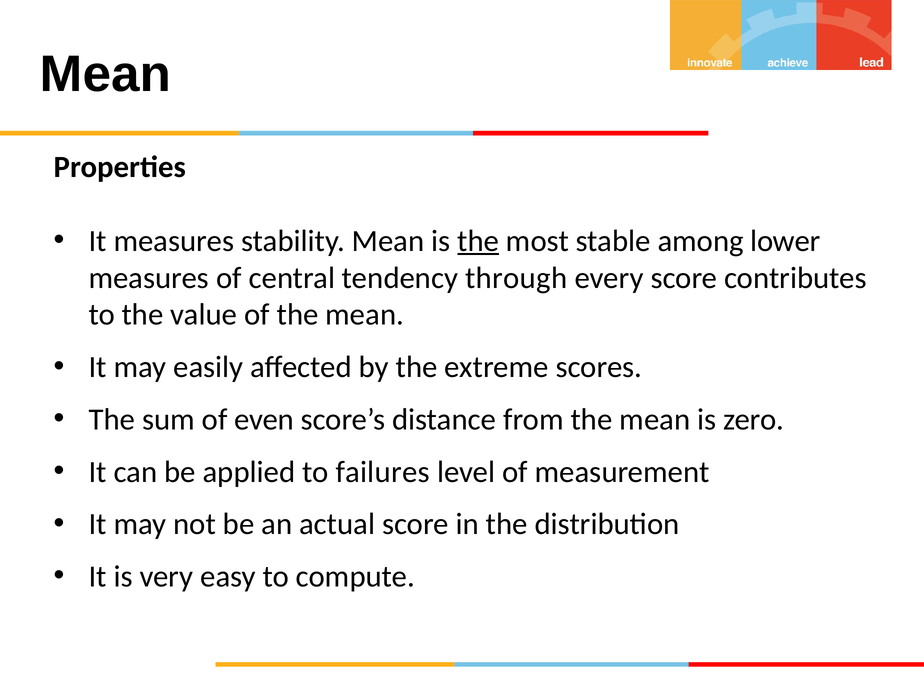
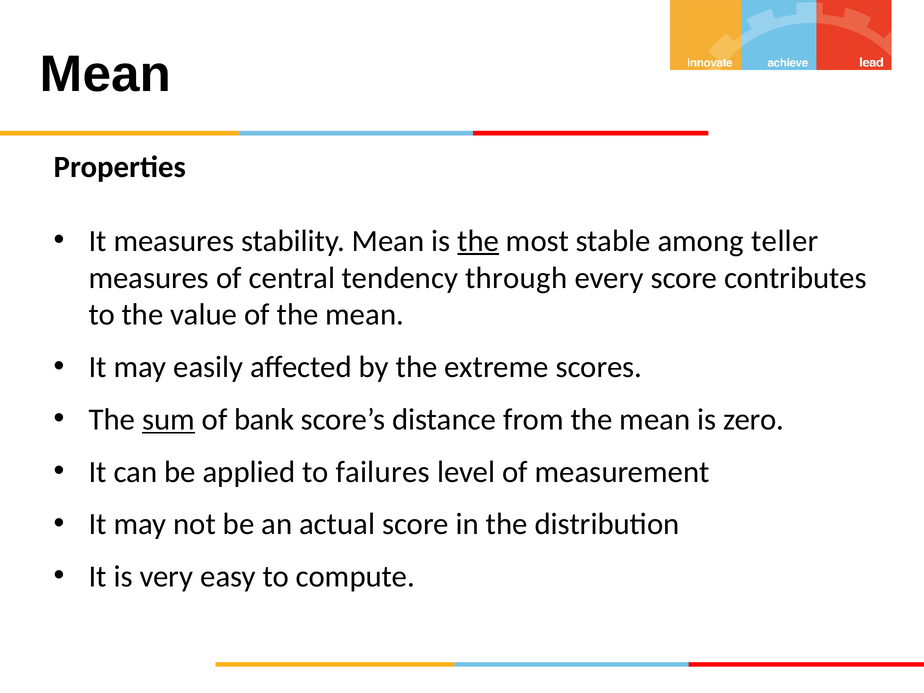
lower: lower -> teller (785, 241)
sum underline: none -> present (168, 419)
even: even -> bank (264, 419)
